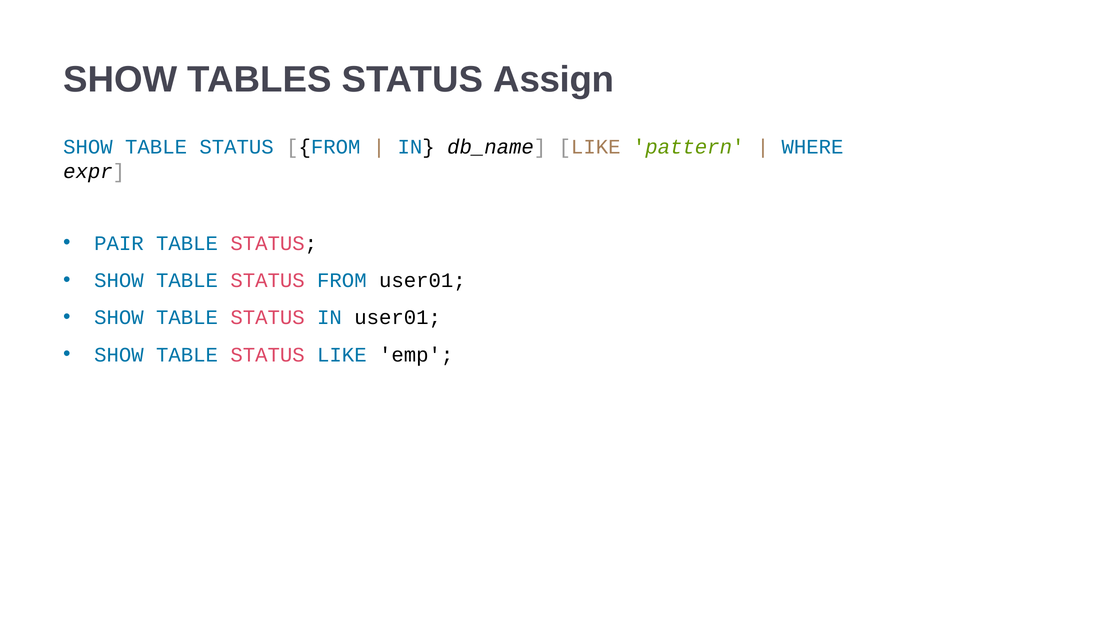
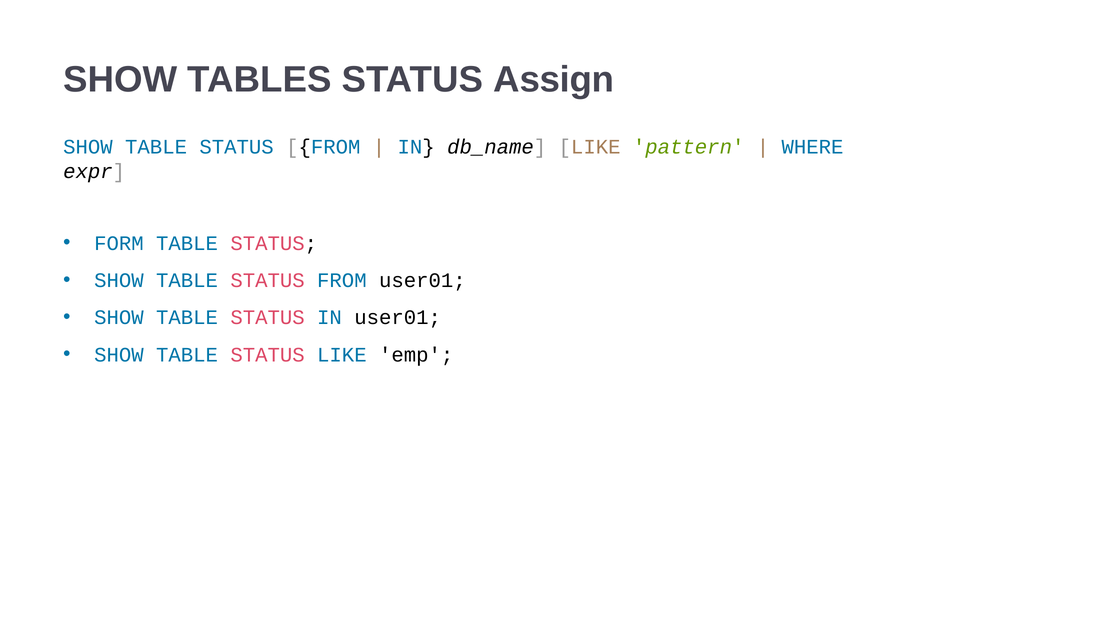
PAIR: PAIR -> FORM (119, 243)
